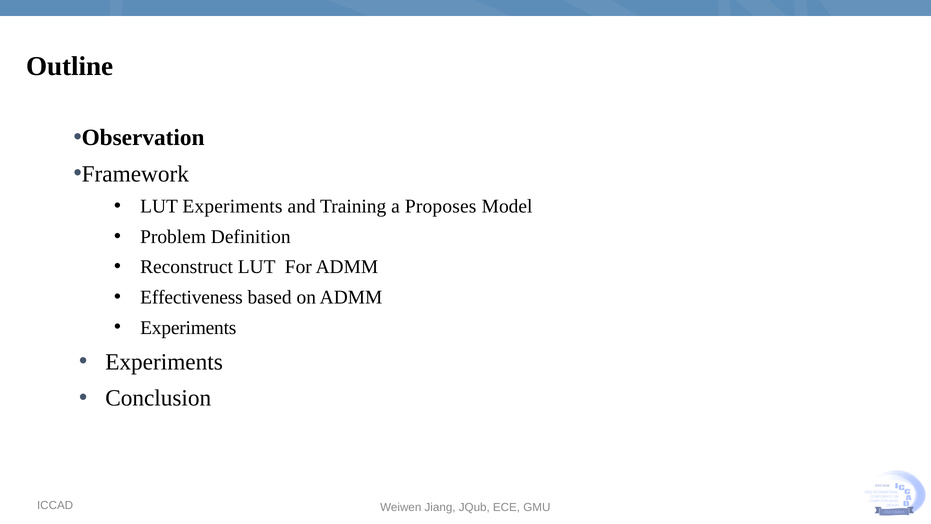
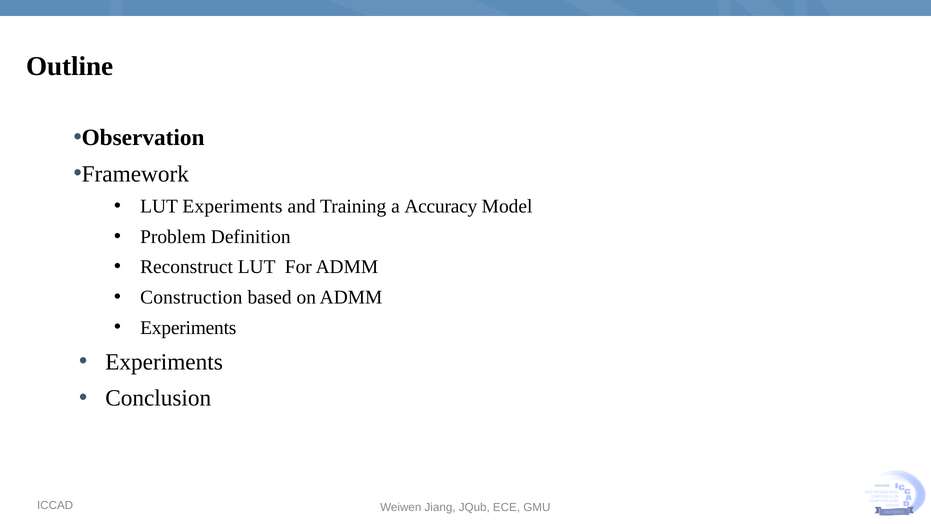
Proposes: Proposes -> Accuracy (441, 206)
Effectiveness: Effectiveness -> Construction (191, 297)
